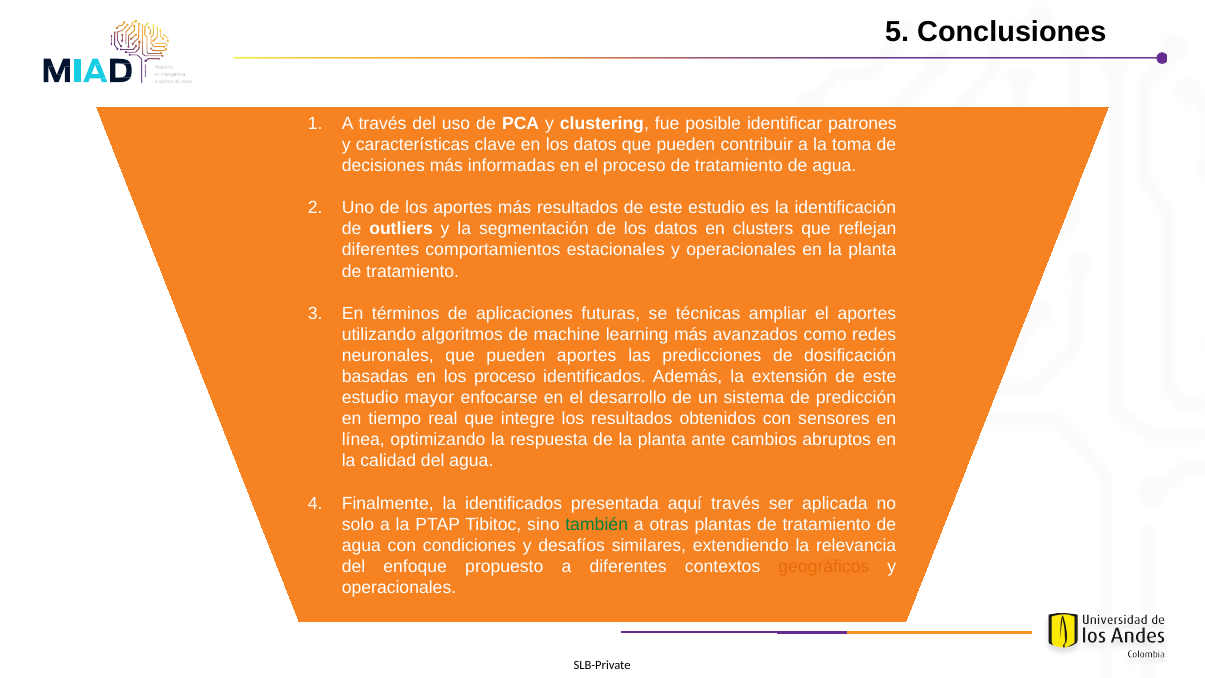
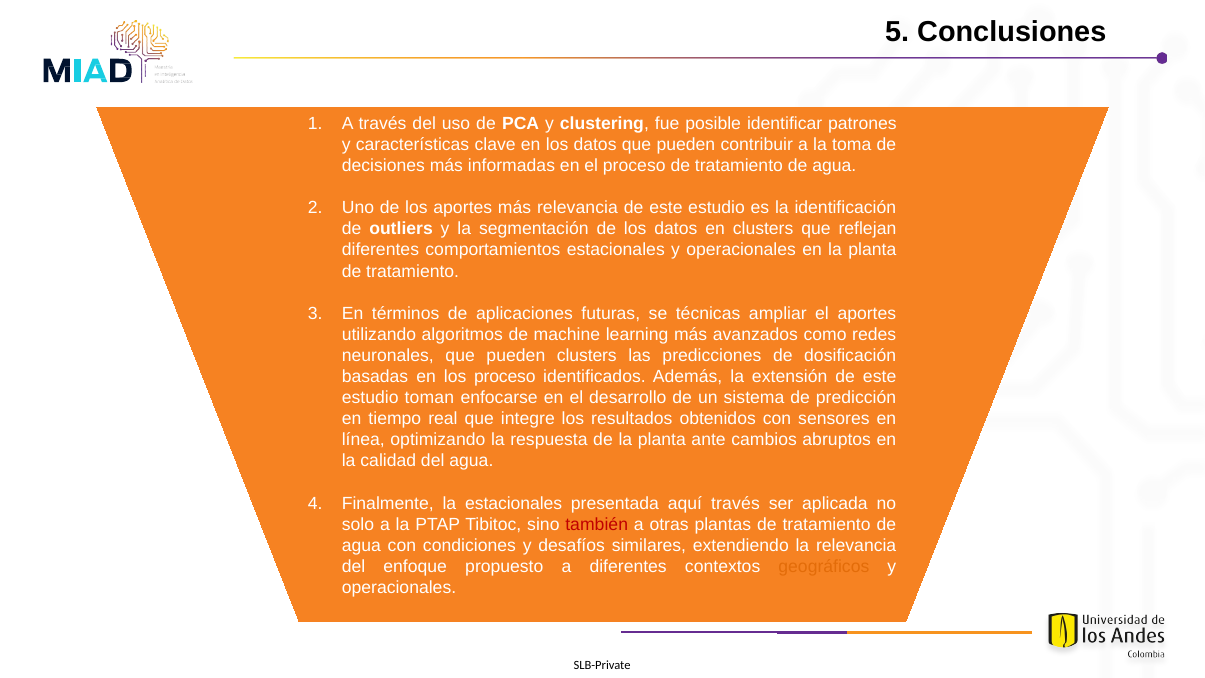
más resultados: resultados -> relevancia (578, 208)
pueden aportes: aportes -> clusters (587, 356)
mayor: mayor -> toman (429, 398)
la identificados: identificados -> estacionales (514, 503)
también colour: green -> red (597, 524)
